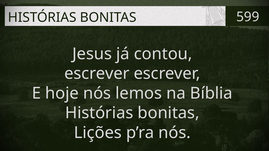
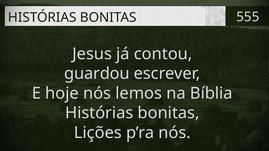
599: 599 -> 555 (248, 17)
escrever: escrever -> guardou (97, 74)
